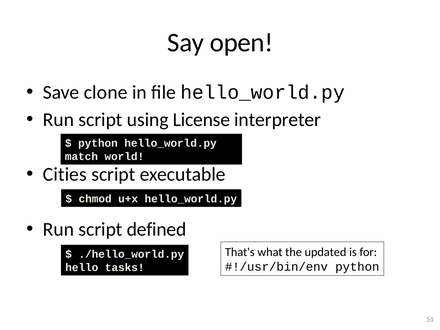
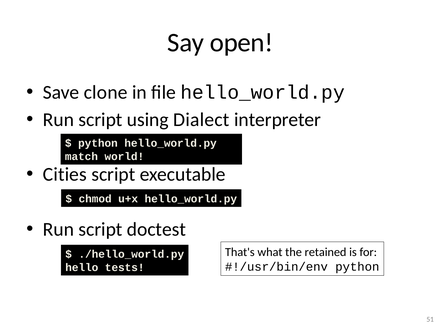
License: License -> Dialect (201, 120)
defined: defined -> doctest (156, 229)
updated: updated -> retained (326, 252)
tasks: tasks -> tests (125, 267)
